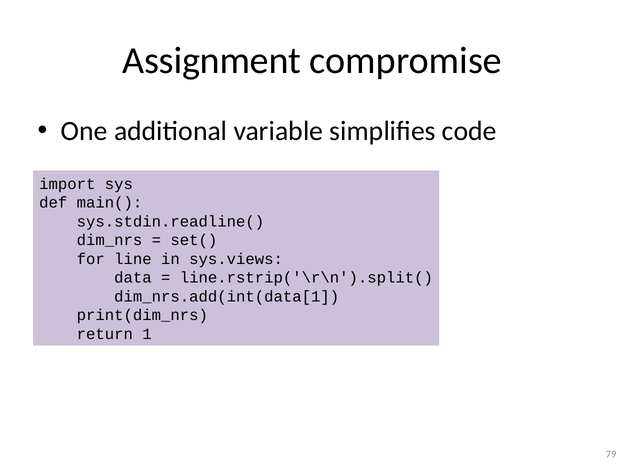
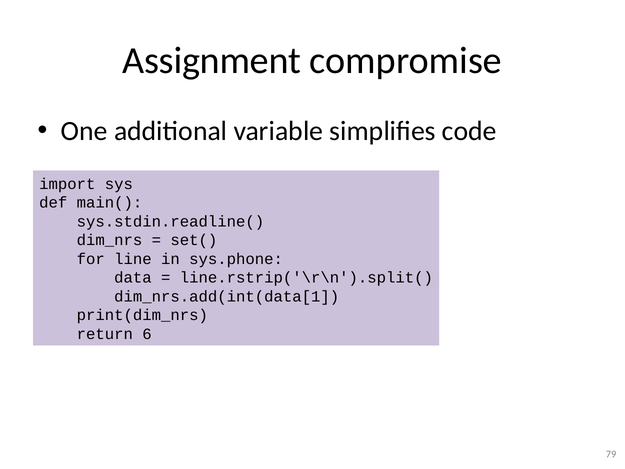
sys.views: sys.views -> sys.phone (236, 259)
1: 1 -> 6 (147, 334)
